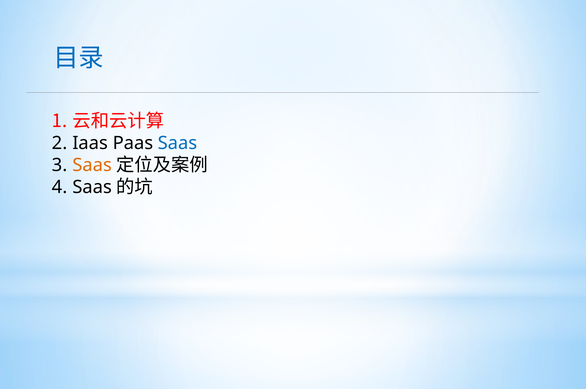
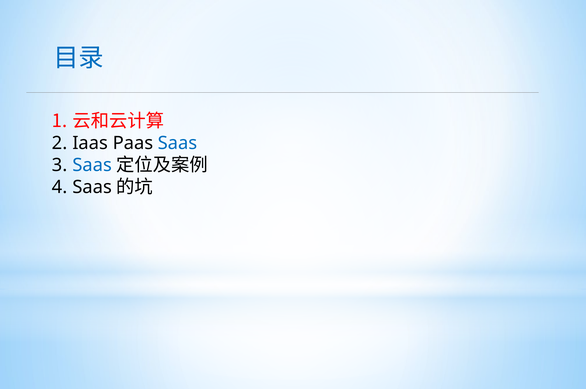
Saas colour: orange -> blue (92, 165)
